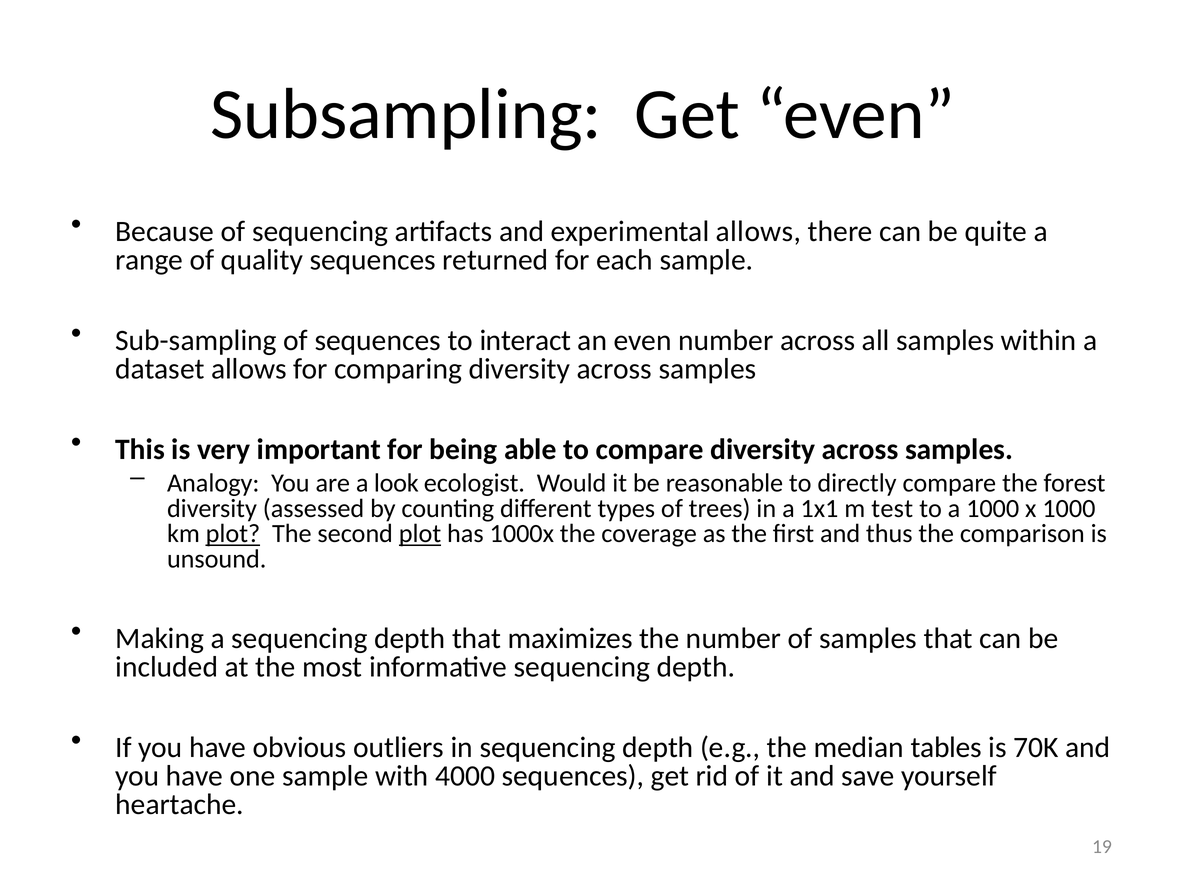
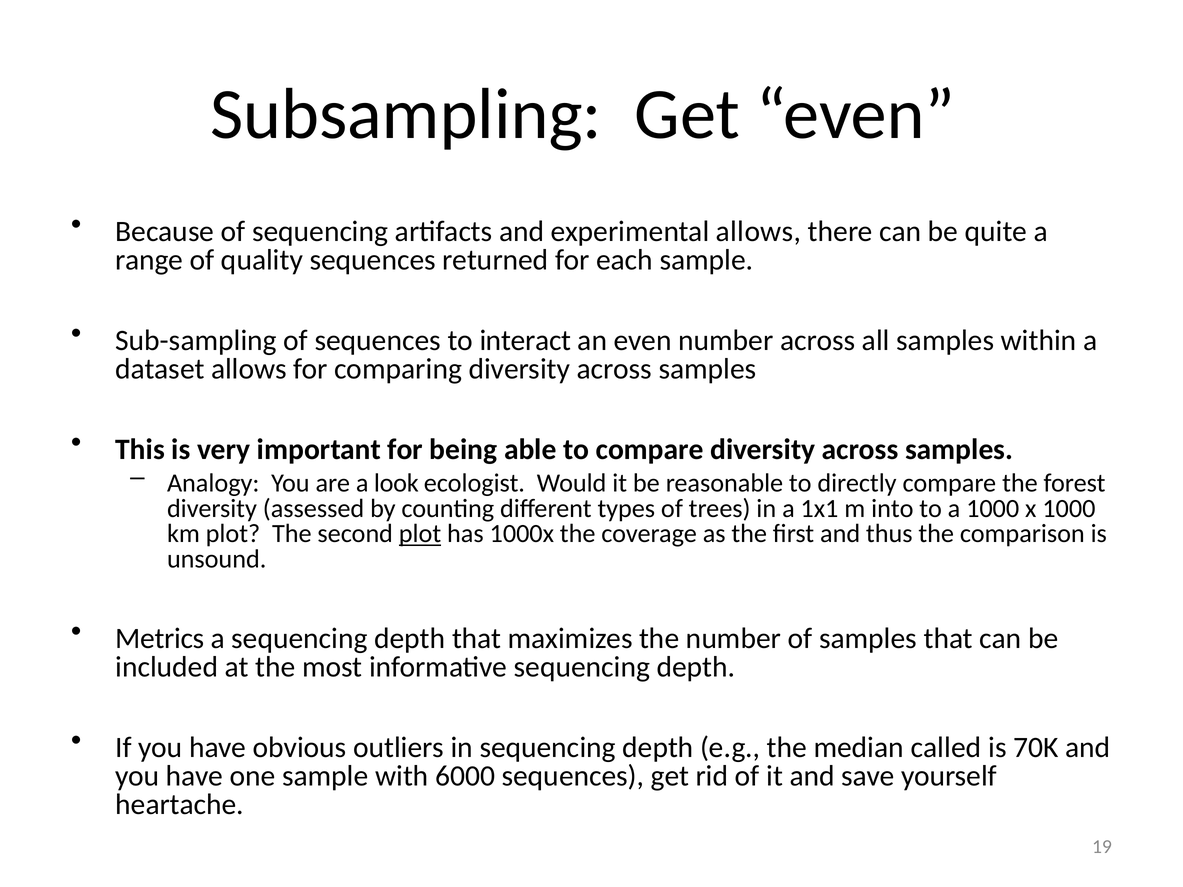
test: test -> into (892, 509)
plot underline: present -> none (233, 534)
Making: Making -> Metrics (160, 639)
tables: tables -> called (946, 748)
4000: 4000 -> 6000 (465, 776)
